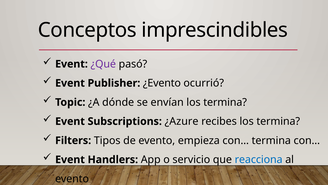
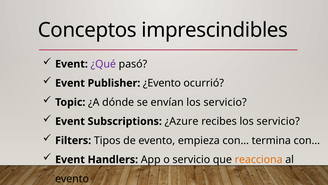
envían los termina: termina -> servicio (225, 102)
recibes los termina: termina -> servicio (278, 121)
reacciona colour: blue -> orange (259, 159)
